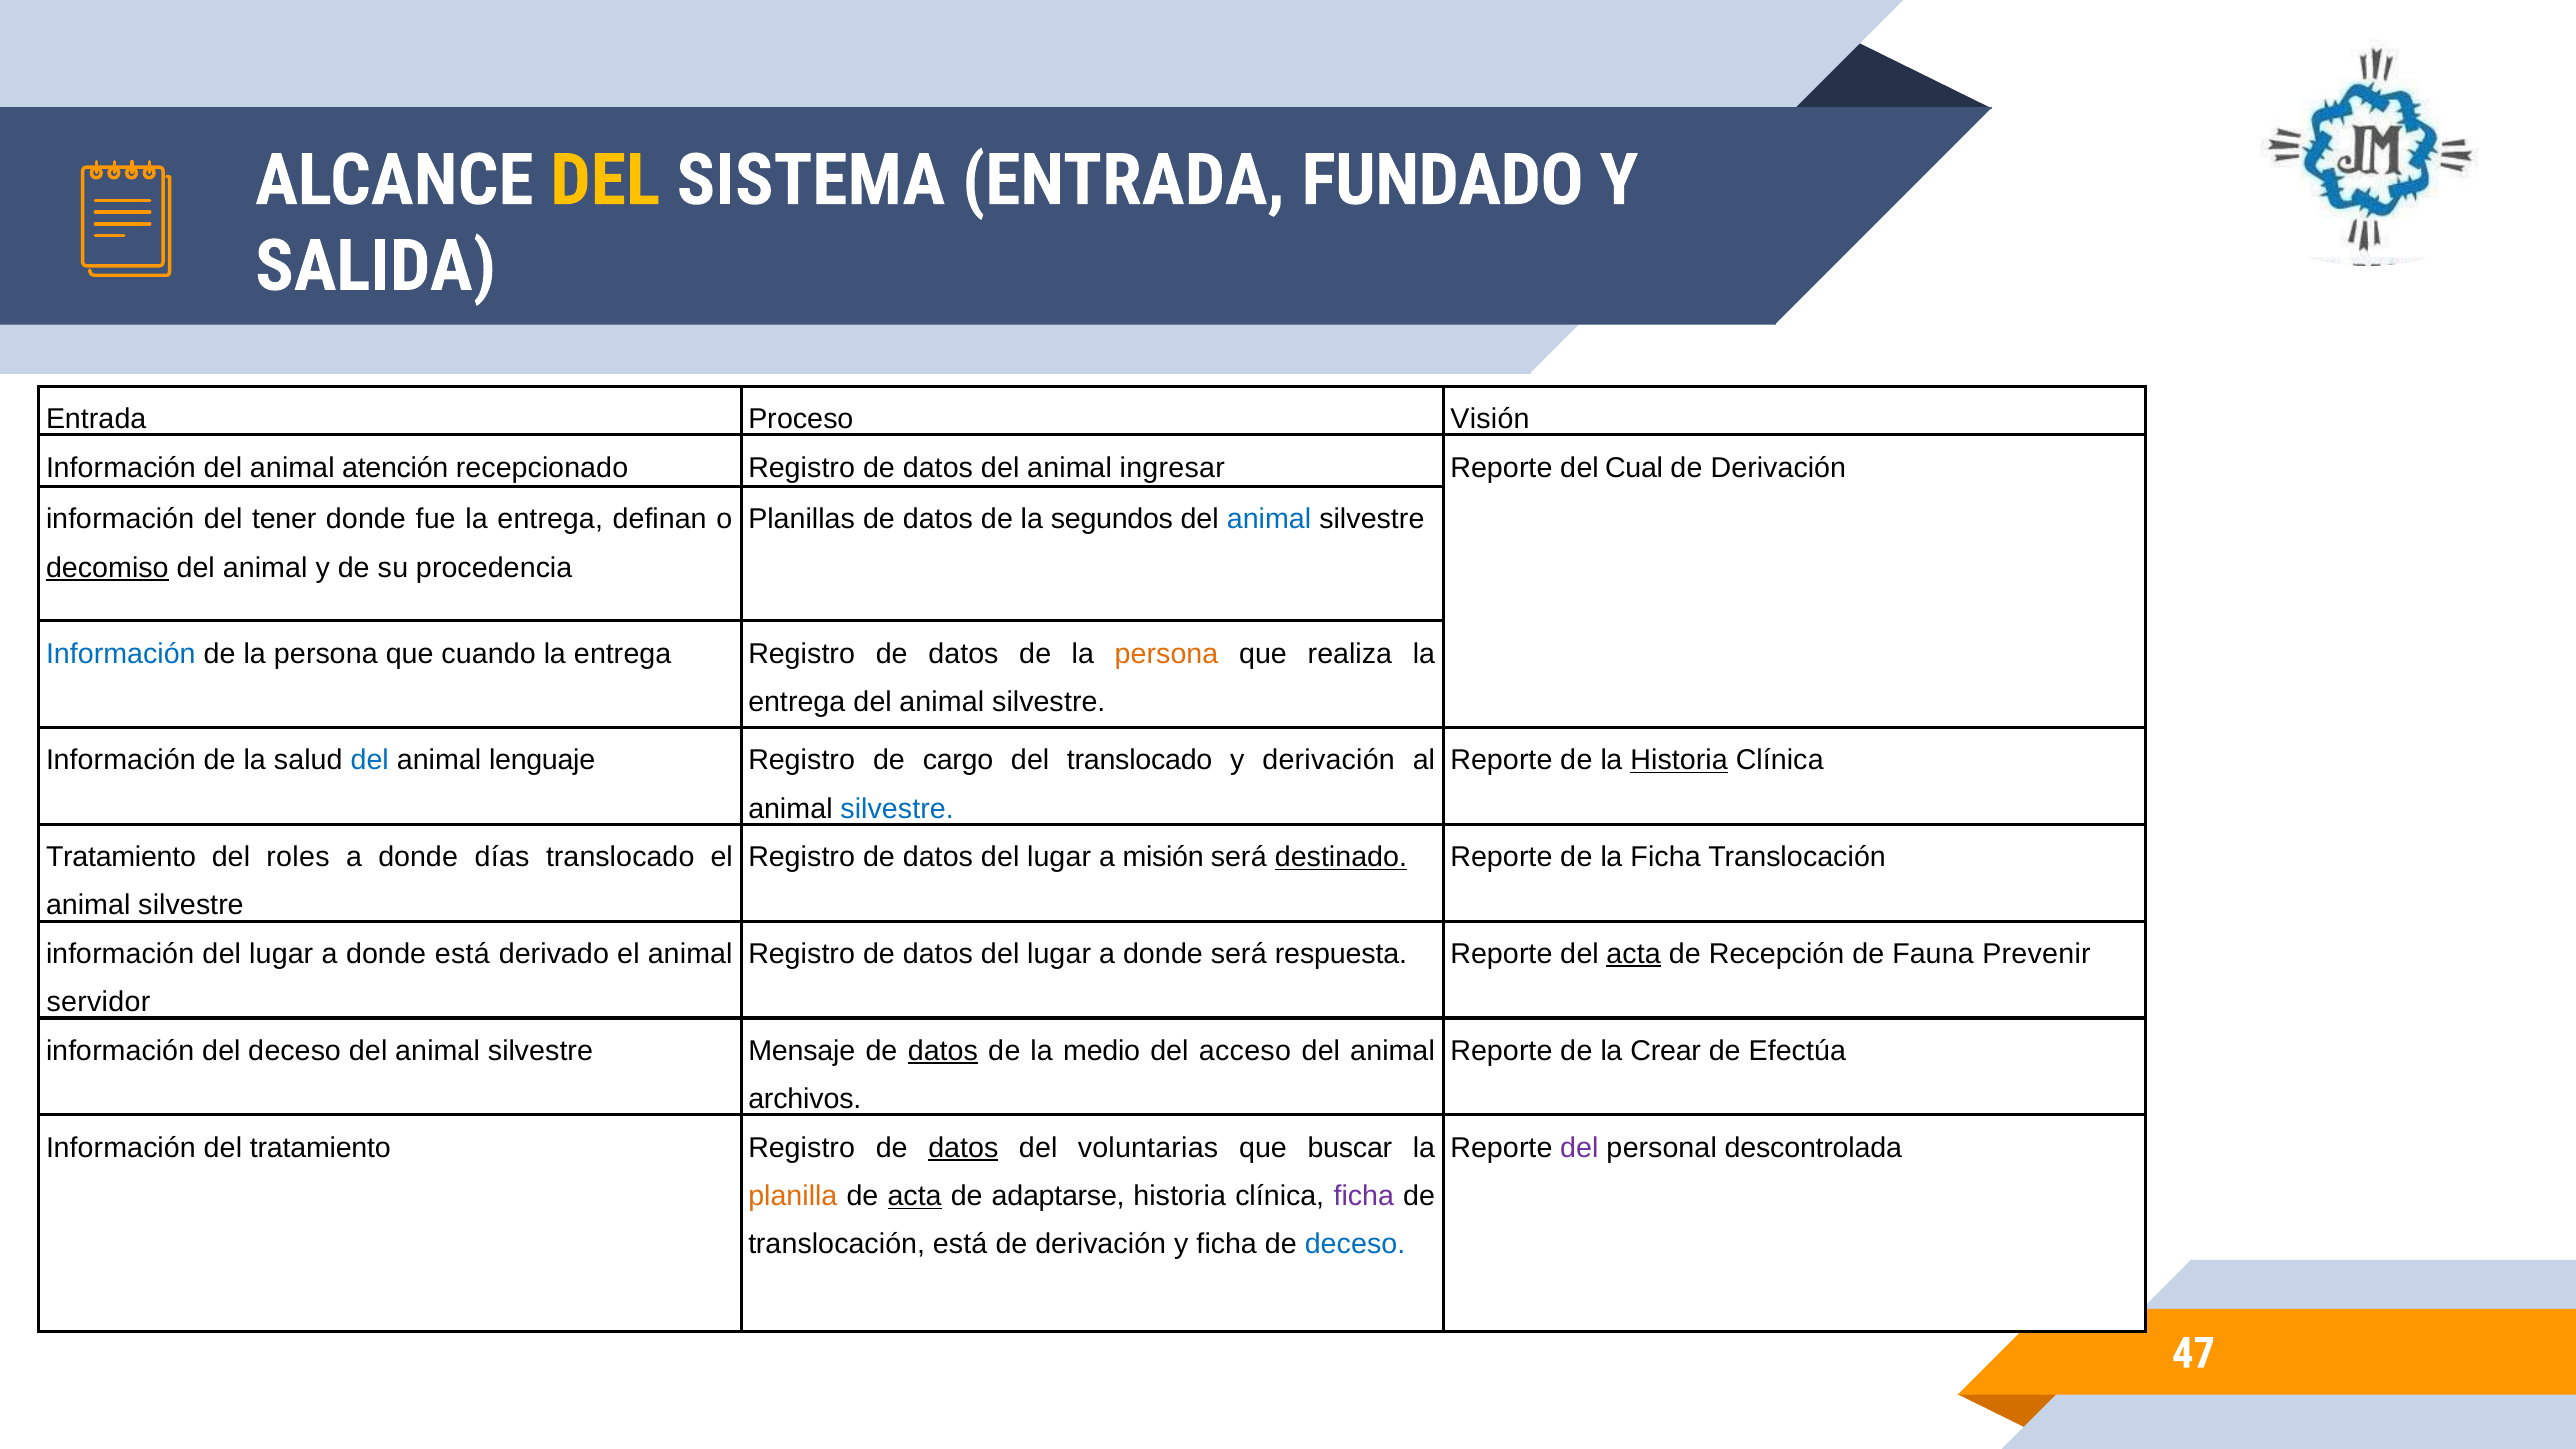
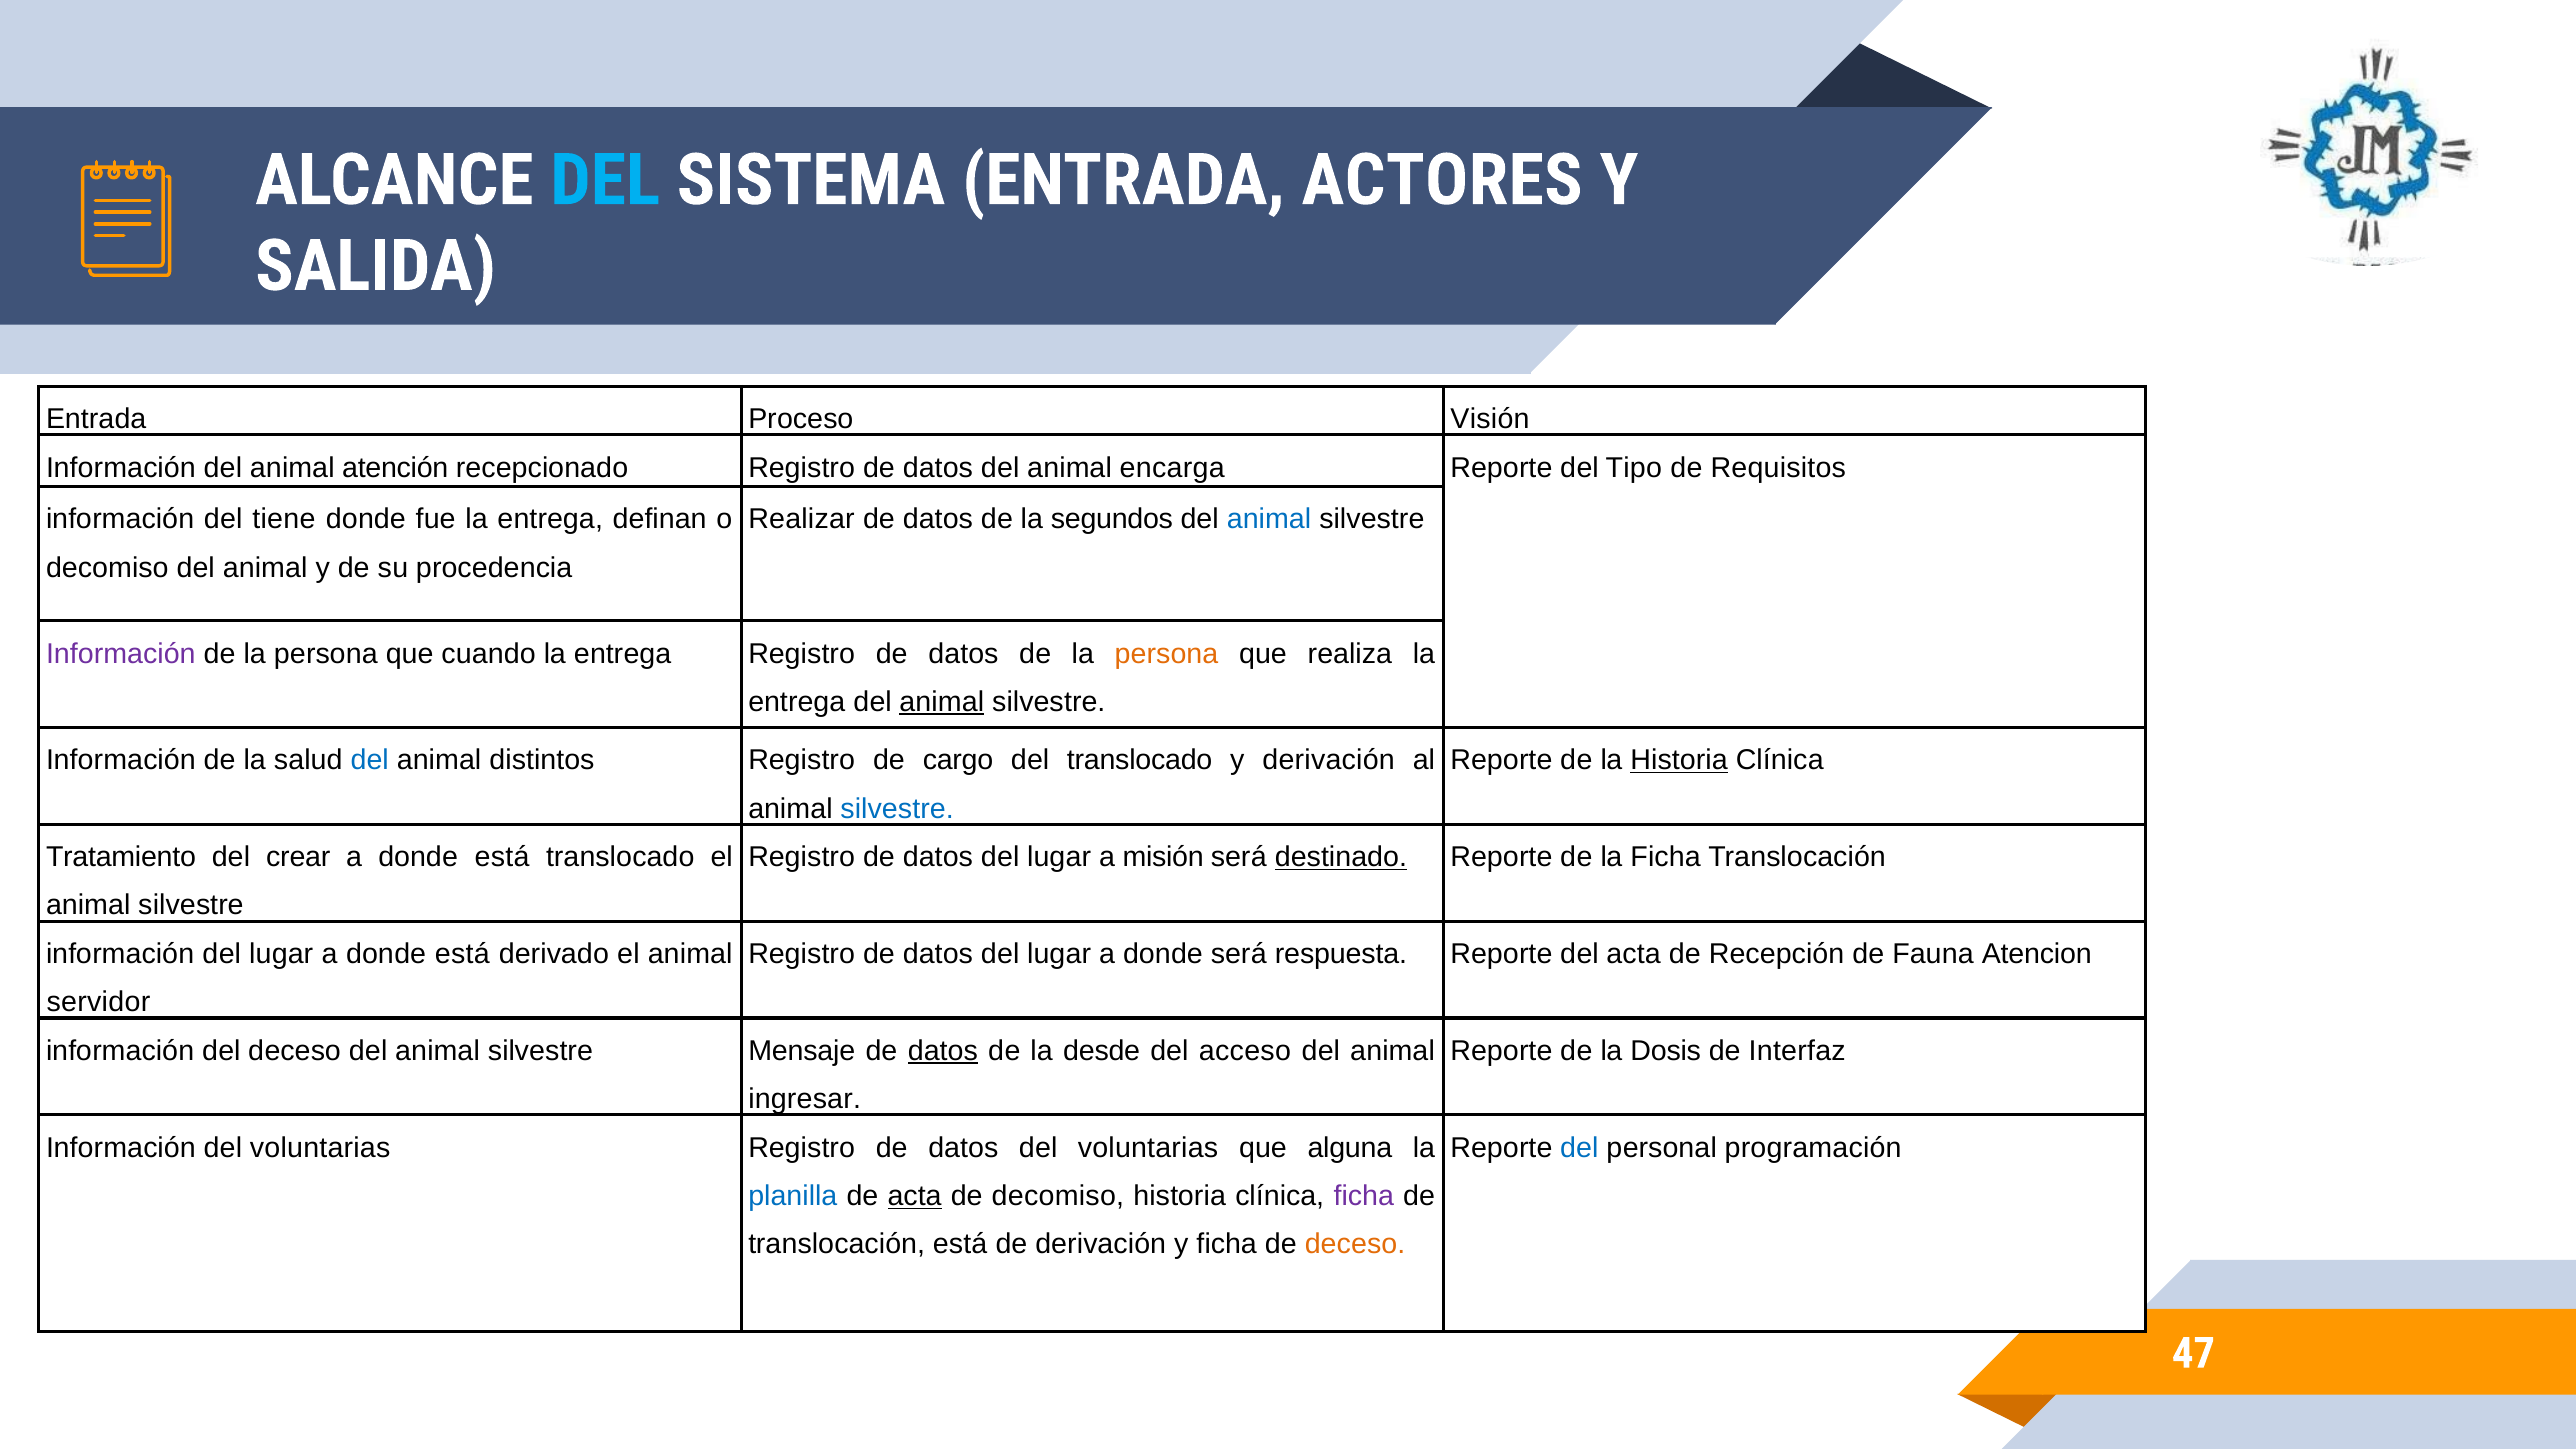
DEL colour: yellow -> light blue (605, 180)
FUNDADO: FUNDADO -> ACTORES (1442, 180)
ingresar: ingresar -> encarga (1172, 468)
Cual: Cual -> Tipo (1634, 468)
Derivación: Derivación -> Requisitos (1778, 468)
tener: tener -> tiene (284, 519)
Planillas: Planillas -> Realizar (801, 519)
decomiso underline: present -> none (107, 568)
Información colour: blue -> purple (121, 654)
animal underline: none -> present (942, 702)
lenguaje: lenguaje -> distintos (542, 760)
roles: roles -> crear (298, 857)
días: días -> está (502, 857)
acta underline: present -> none (1634, 954)
Prevenir: Prevenir -> Atencion (2037, 954)
medio: medio -> desde (1102, 1051)
Crear: Crear -> Dosis (1666, 1051)
Efectúa: Efectúa -> Interfaz (1797, 1051)
archivos: archivos -> ingresar (805, 1099)
Información del tratamiento: tratamiento -> voluntarias (320, 1148)
datos underline: present -> none (963, 1148)
buscar: buscar -> alguna (1350, 1148)
del colour: purple -> blue (1579, 1148)
descontrolada: descontrolada -> programación (1813, 1148)
planilla colour: orange -> blue (793, 1196)
de adaptarse: adaptarse -> decomiso (1058, 1196)
deceso colour: blue -> orange (1355, 1244)
